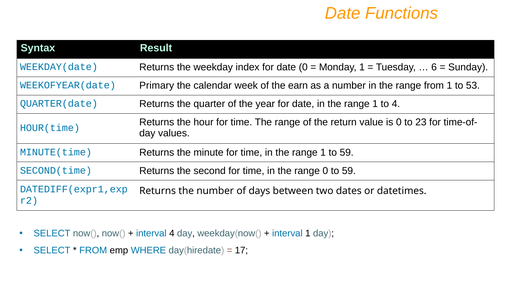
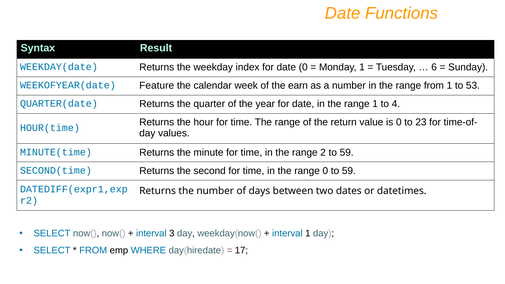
Primary: Primary -> Feature (157, 86)
1: 1 -> 2 (323, 153)
interval 4: 4 -> 3 (172, 233)
